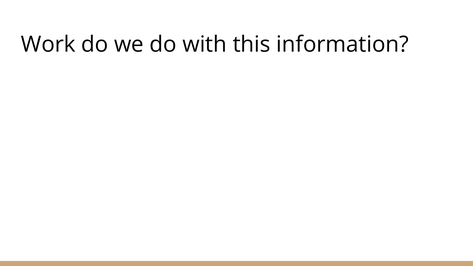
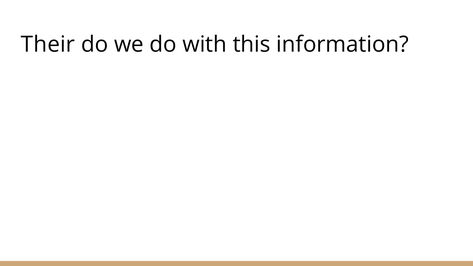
Work: Work -> Their (48, 44)
